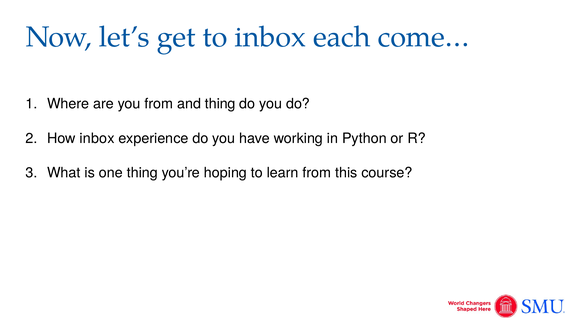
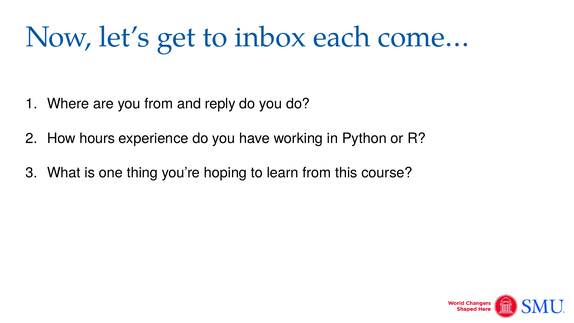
and thing: thing -> reply (220, 104)
How inbox: inbox -> hours (97, 138)
